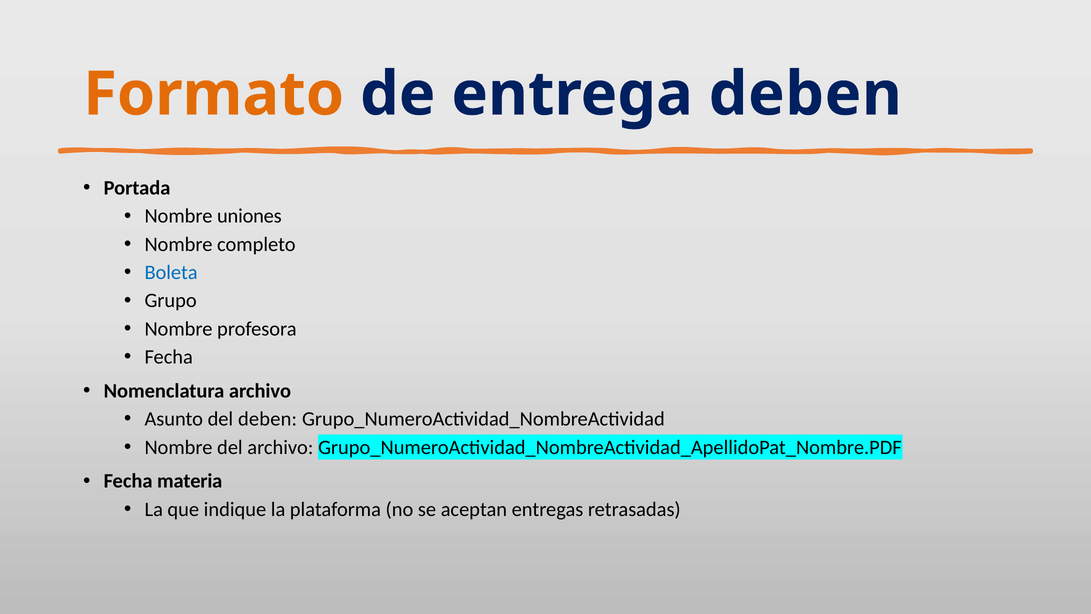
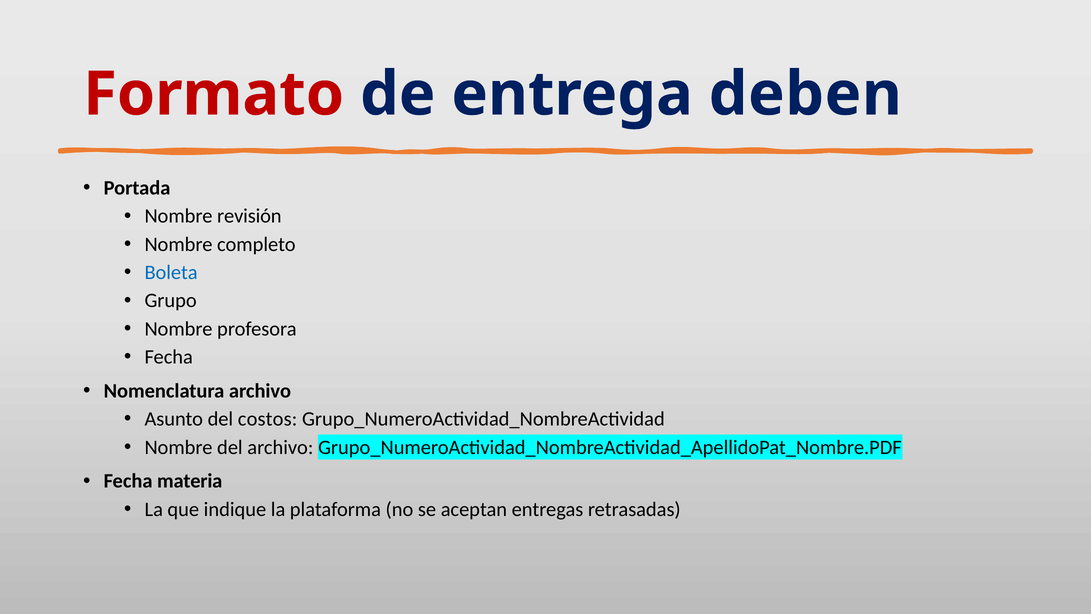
Formato colour: orange -> red (214, 94)
uniones: uniones -> revisión (249, 216)
del deben: deben -> costos (268, 419)
